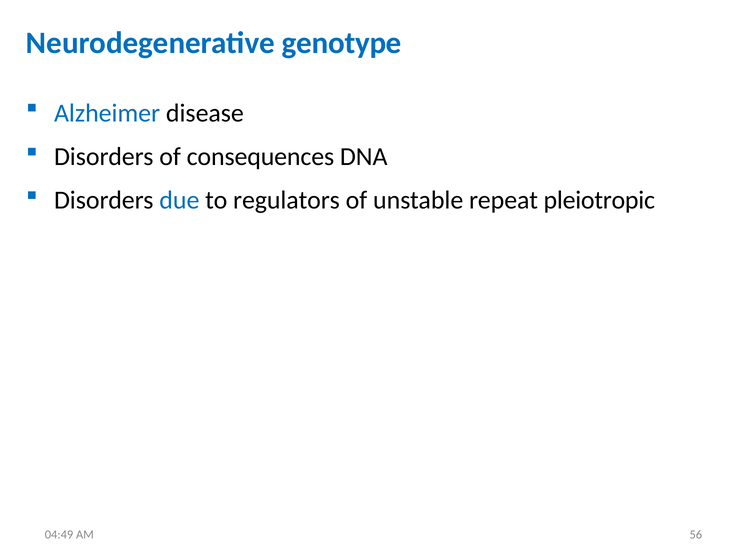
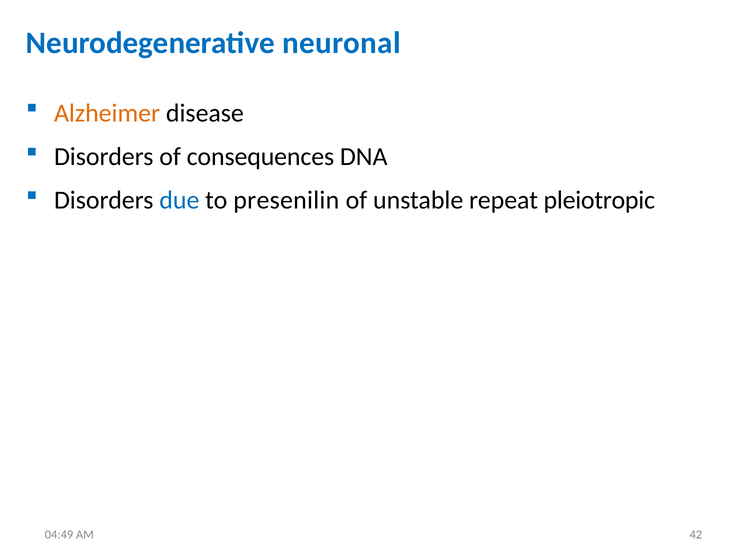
genotype: genotype -> neuronal (341, 43)
Alzheimer colour: blue -> orange (107, 113)
regulators: regulators -> presenilin (286, 200)
56: 56 -> 42 (696, 535)
